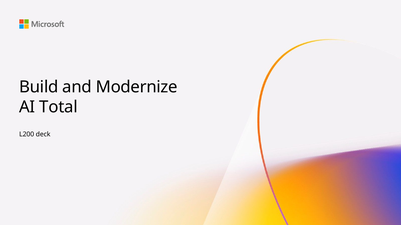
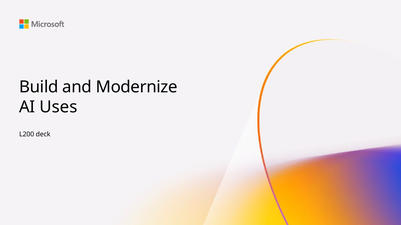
Total: Total -> Uses (58, 107)
